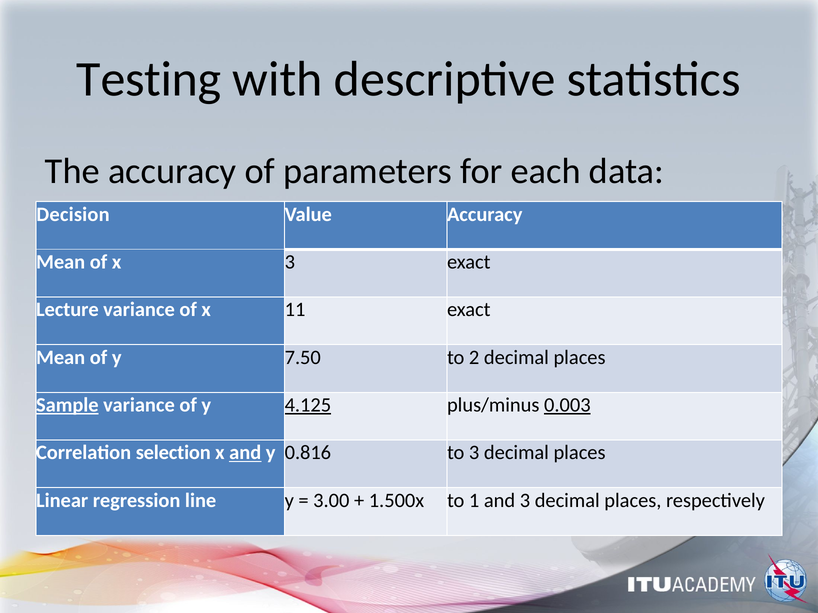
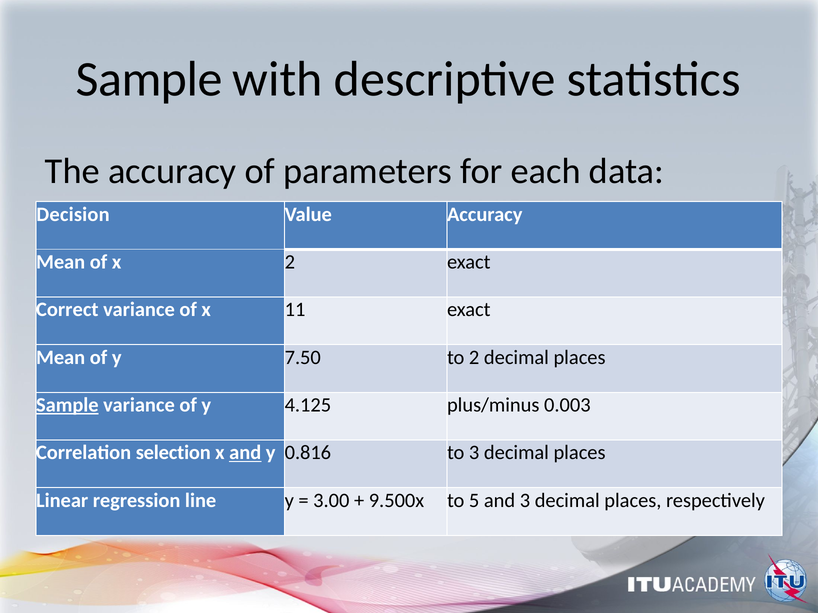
Testing: Testing -> Sample (149, 79)
x 3: 3 -> 2 (290, 262)
Lecture: Lecture -> Correct (67, 310)
4.125 underline: present -> none (308, 405)
0.003 underline: present -> none (567, 405)
1.500x: 1.500x -> 9.500x (396, 501)
1: 1 -> 5 (474, 501)
